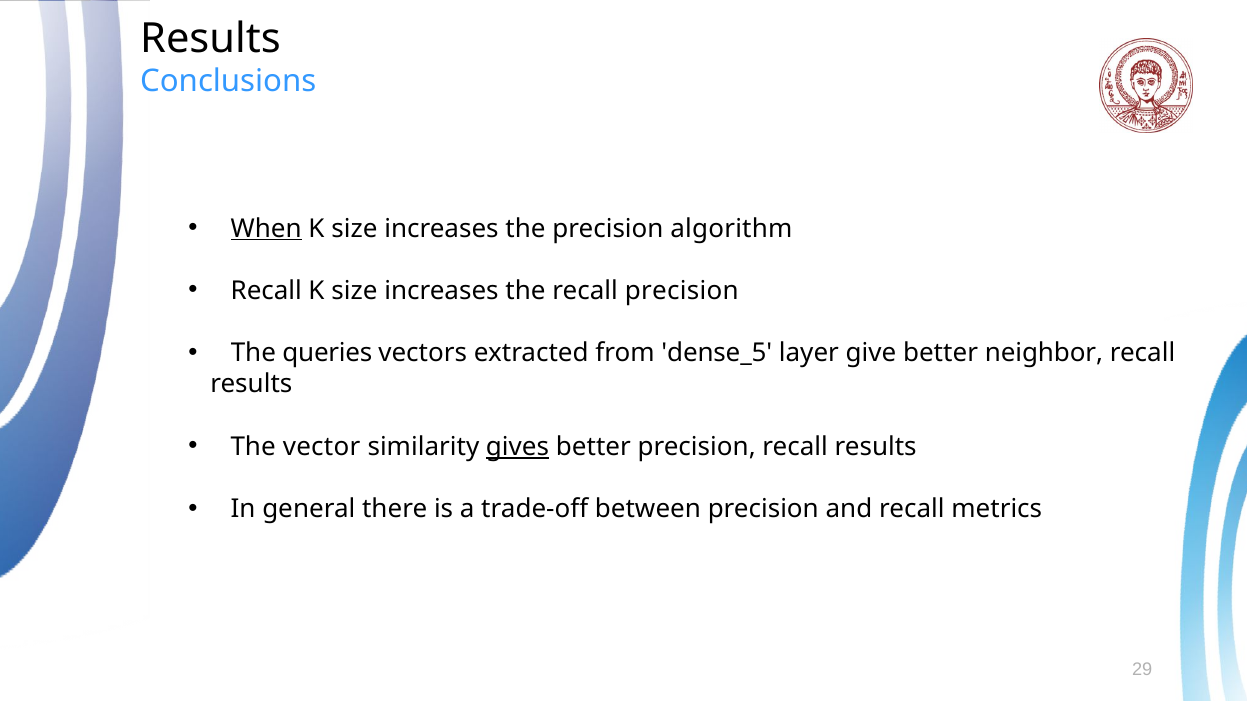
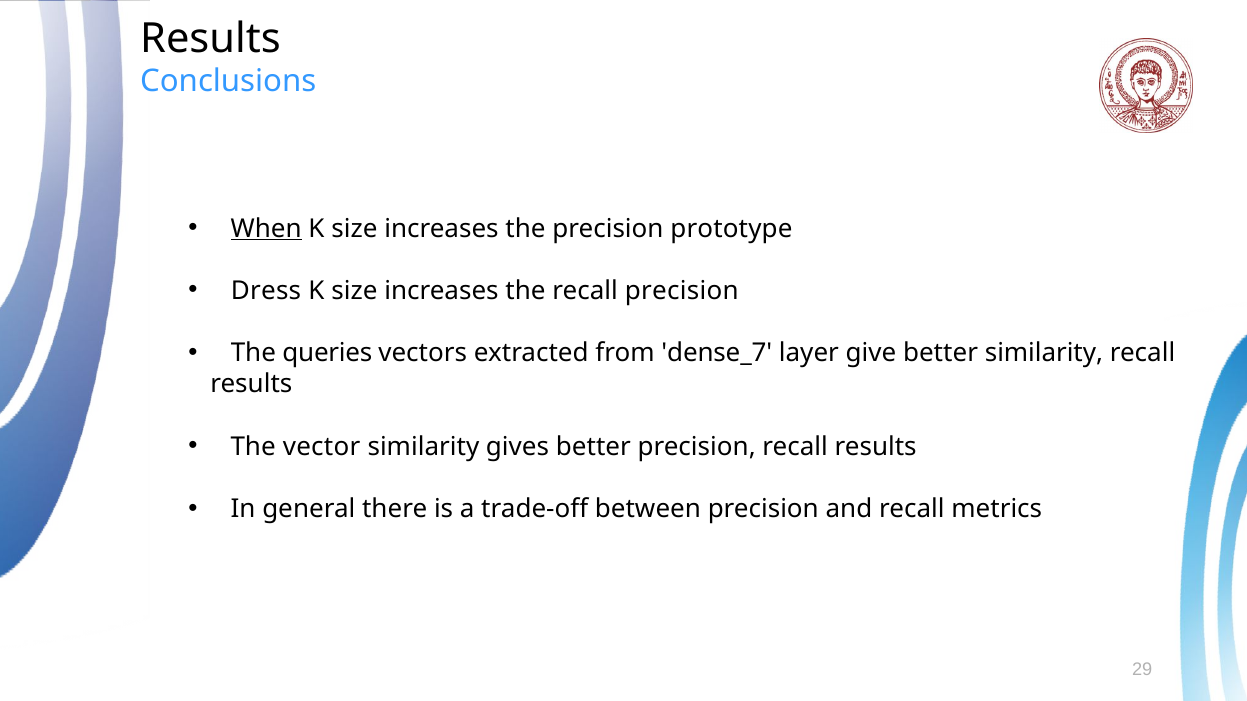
algorithm: algorithm -> prototype (731, 229)
Recall: Recall -> Dress (266, 291)
dense_5: dense_5 -> dense_7 (717, 353)
better neighbor: neighbor -> similarity (1044, 353)
gives underline: present -> none (518, 447)
